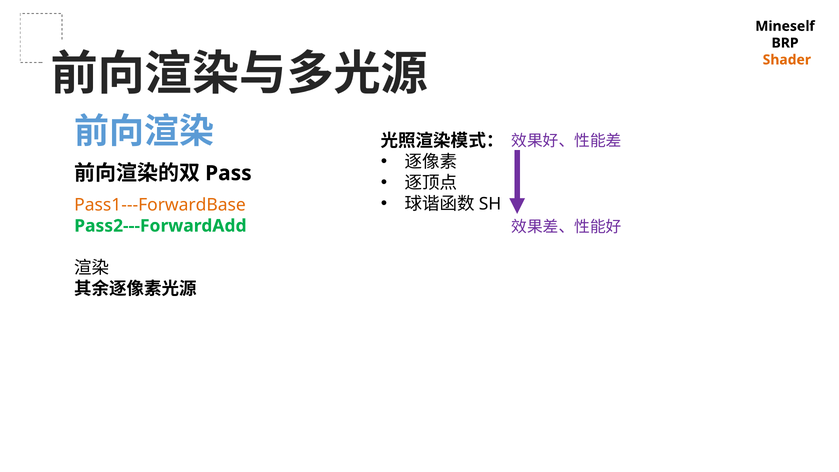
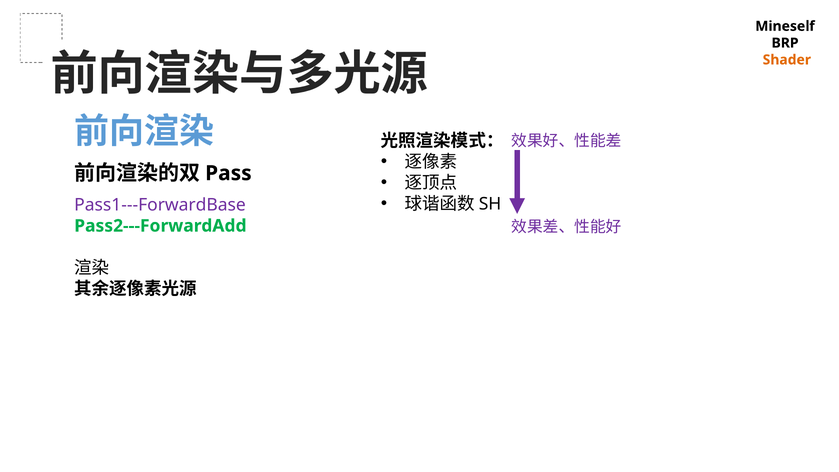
Pass1---ForwardBase colour: orange -> purple (160, 205)
